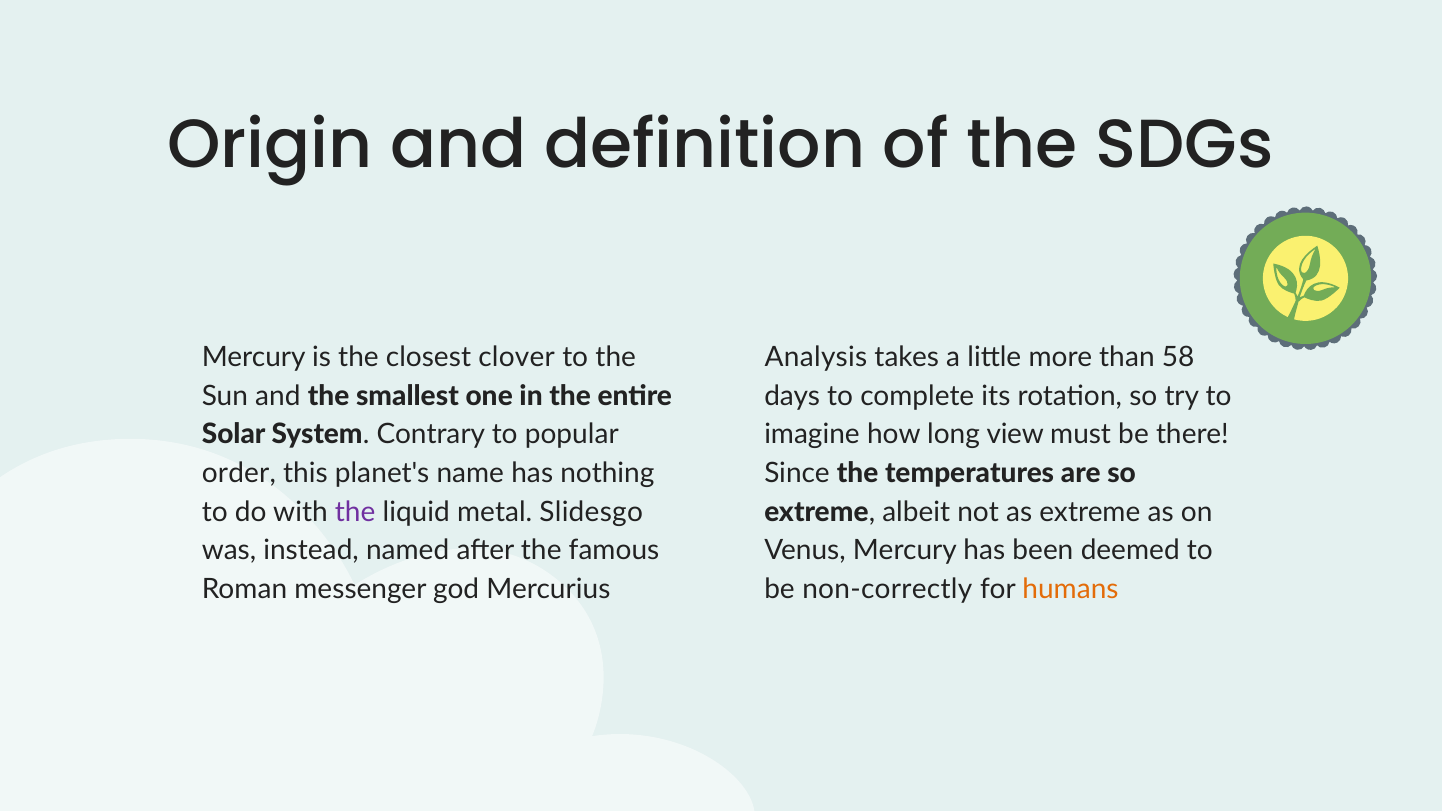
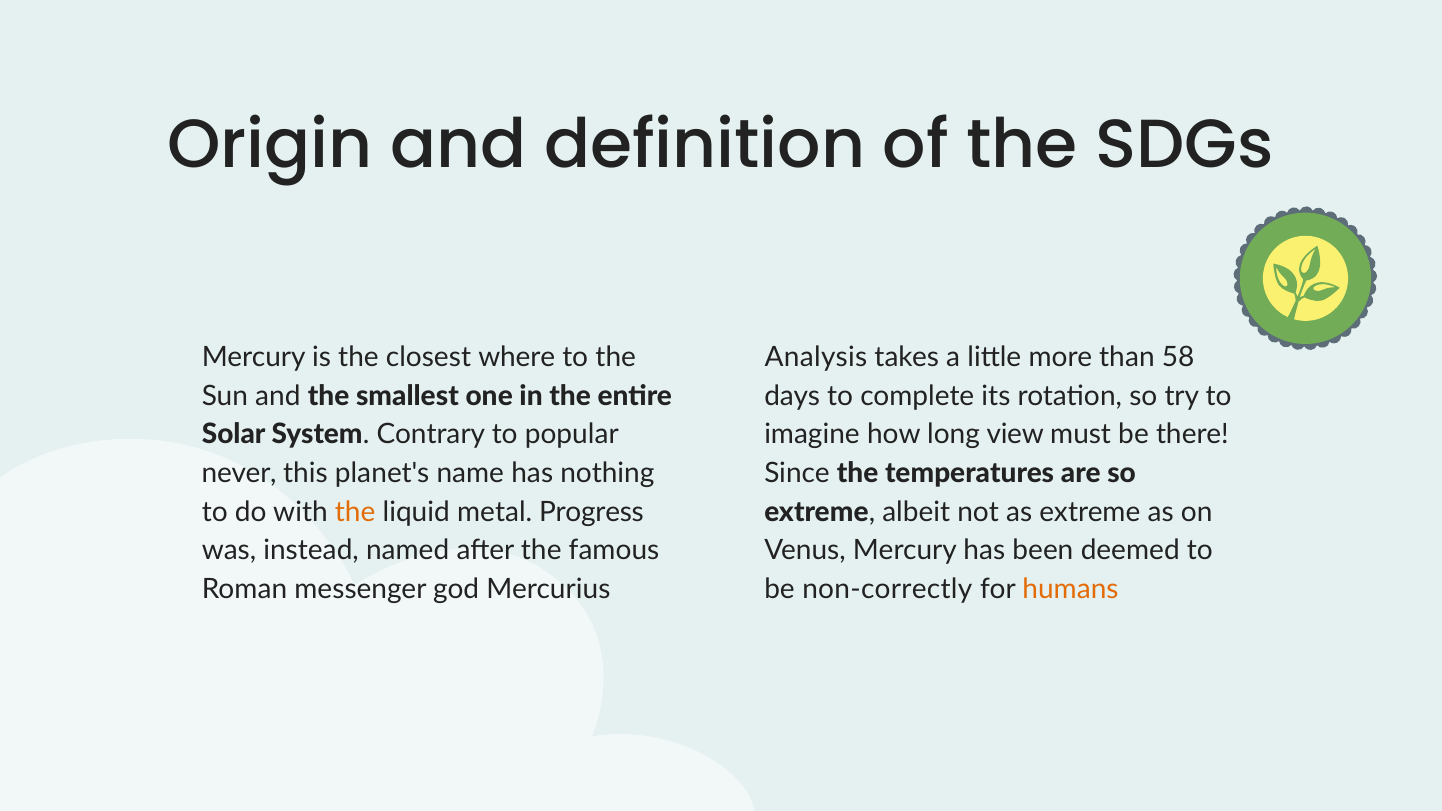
clover: clover -> where (517, 357)
order: order -> never (239, 473)
the colour: purple -> orange (355, 512)
Slidesgo: Slidesgo -> Progress (591, 512)
